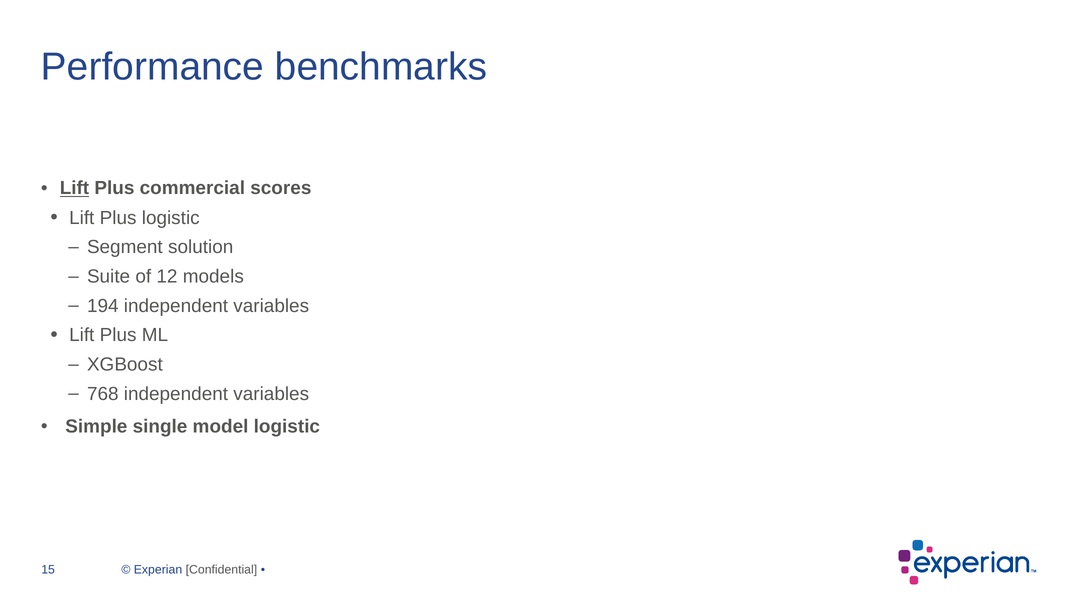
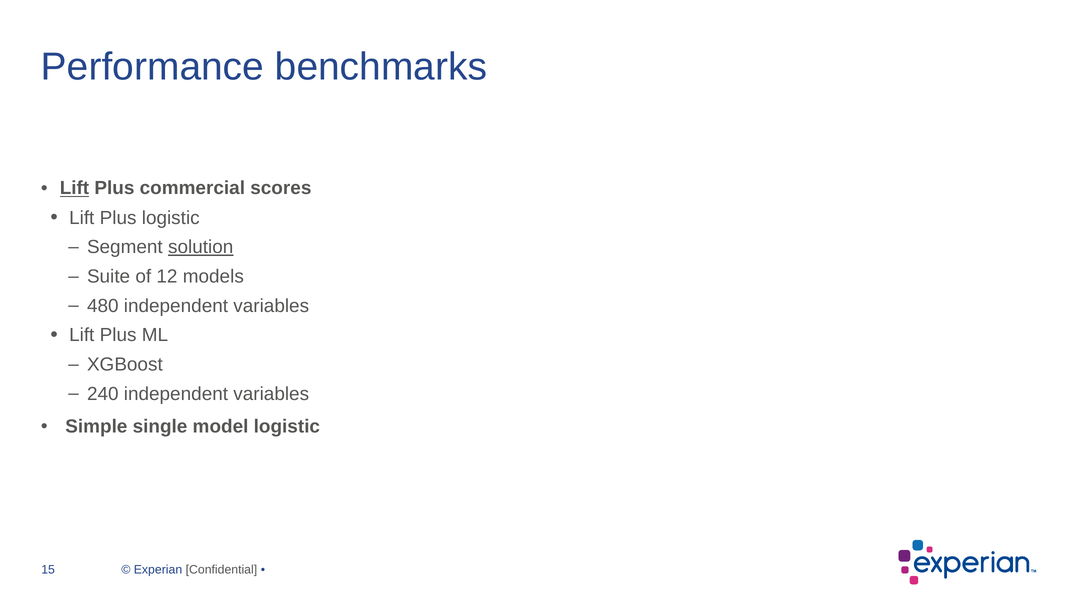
solution underline: none -> present (201, 247)
194: 194 -> 480 (103, 306)
768: 768 -> 240 (103, 394)
